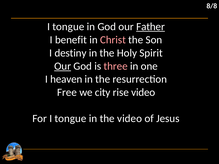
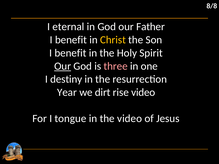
tongue: tongue -> eternal (68, 27)
Father underline: present -> none (151, 27)
Christ colour: pink -> yellow (113, 40)
destiny: destiny -> benefit (70, 53)
heaven: heaven -> destiny (66, 79)
Free: Free -> Year (67, 92)
city: city -> dirt (103, 92)
